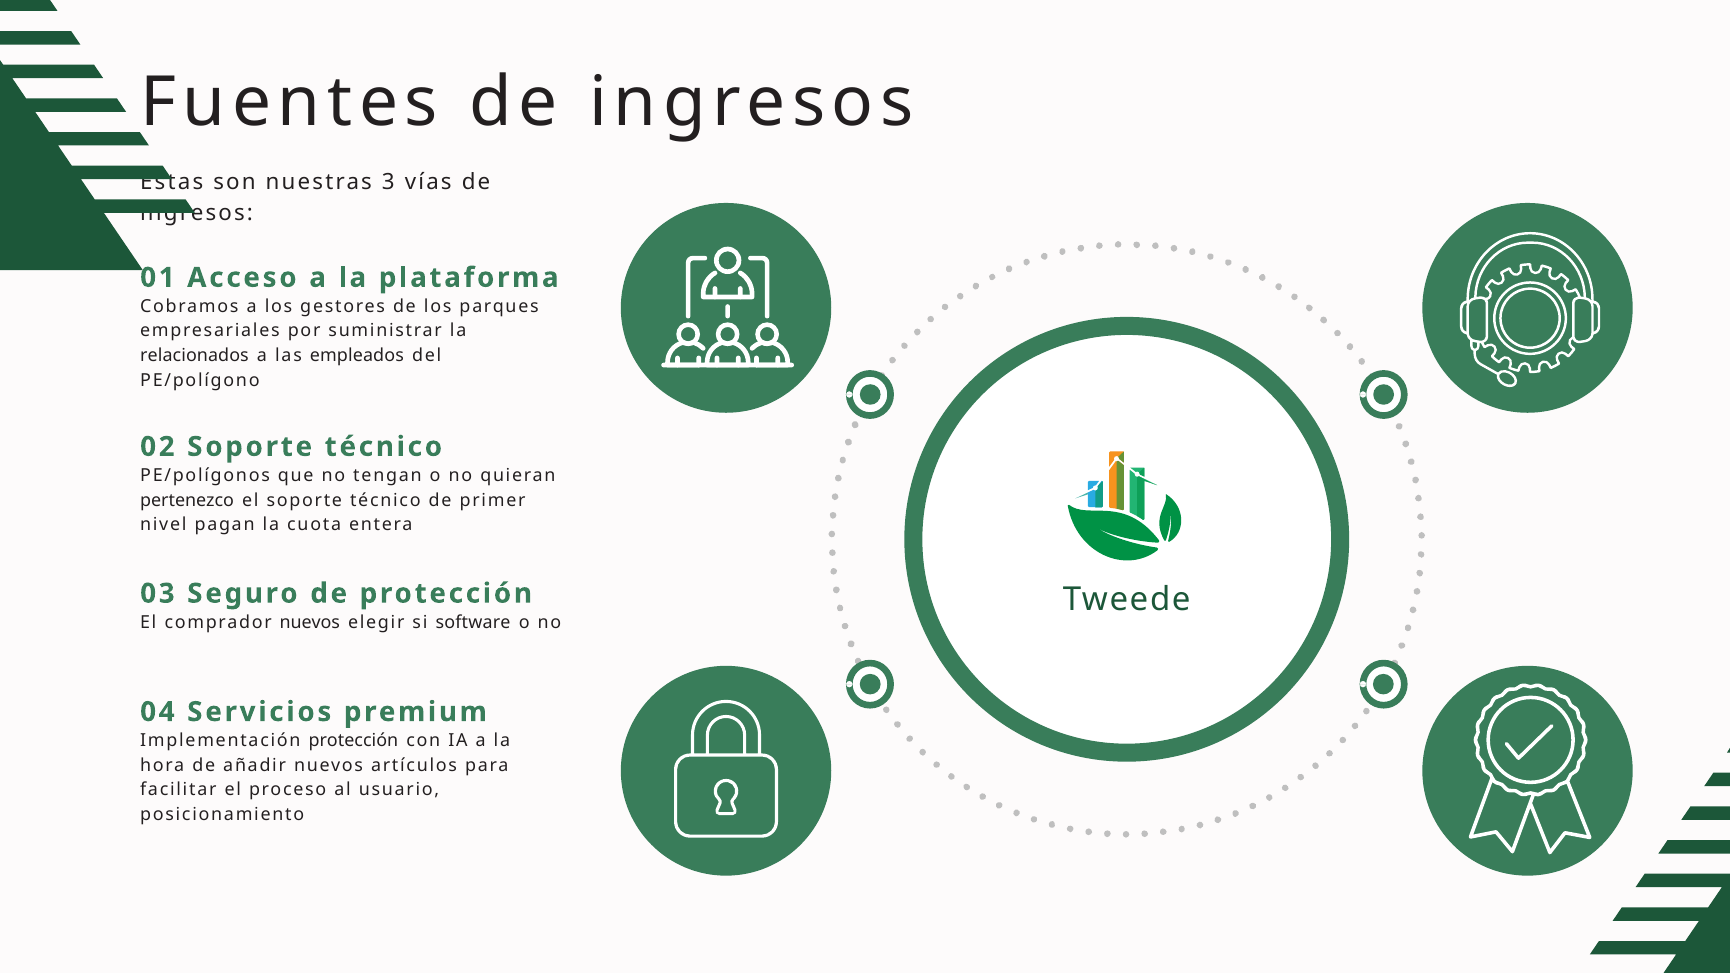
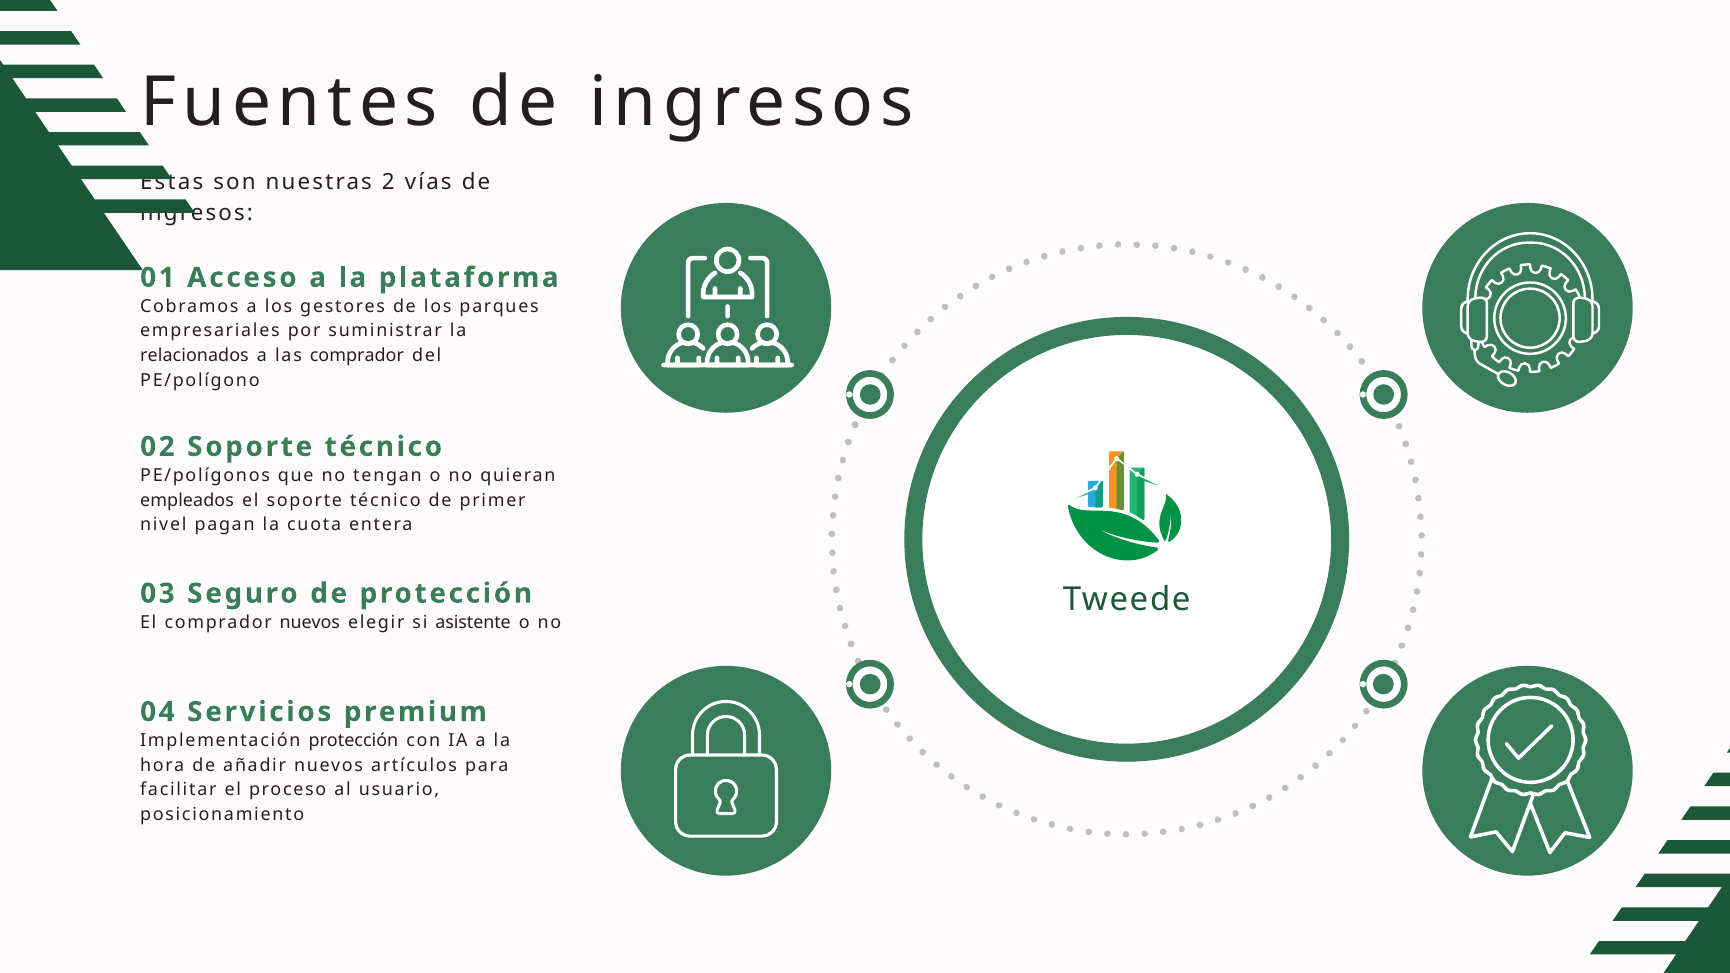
3: 3 -> 2 (388, 182)
las empleados: empleados -> comprador (357, 356)
pertenezco: pertenezco -> empleados (187, 500)
software: software -> asistente (473, 622)
